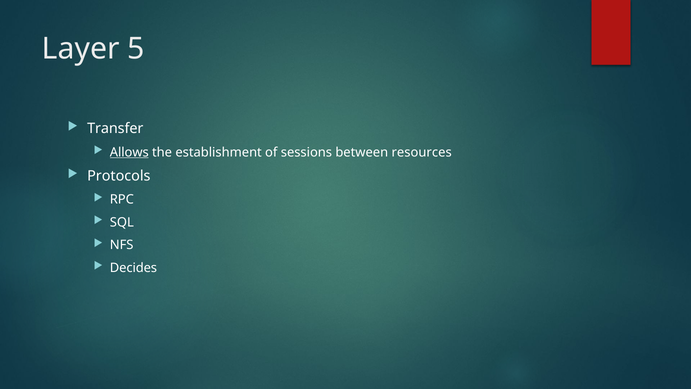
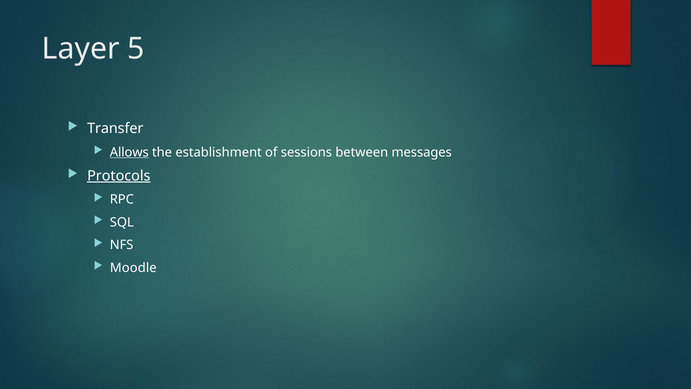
resources: resources -> messages (422, 152)
Protocols underline: none -> present (119, 176)
Decides: Decides -> Moodle (133, 268)
